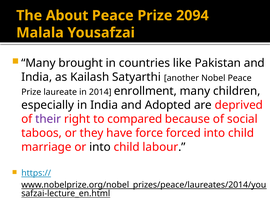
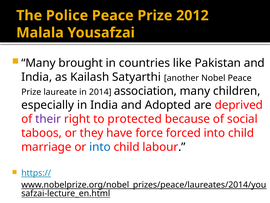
About: About -> Police (67, 16)
2094: 2094 -> 2012 (192, 16)
enrollment: enrollment -> association (145, 91)
compared: compared -> protected (135, 119)
into colour: black -> blue (100, 147)
